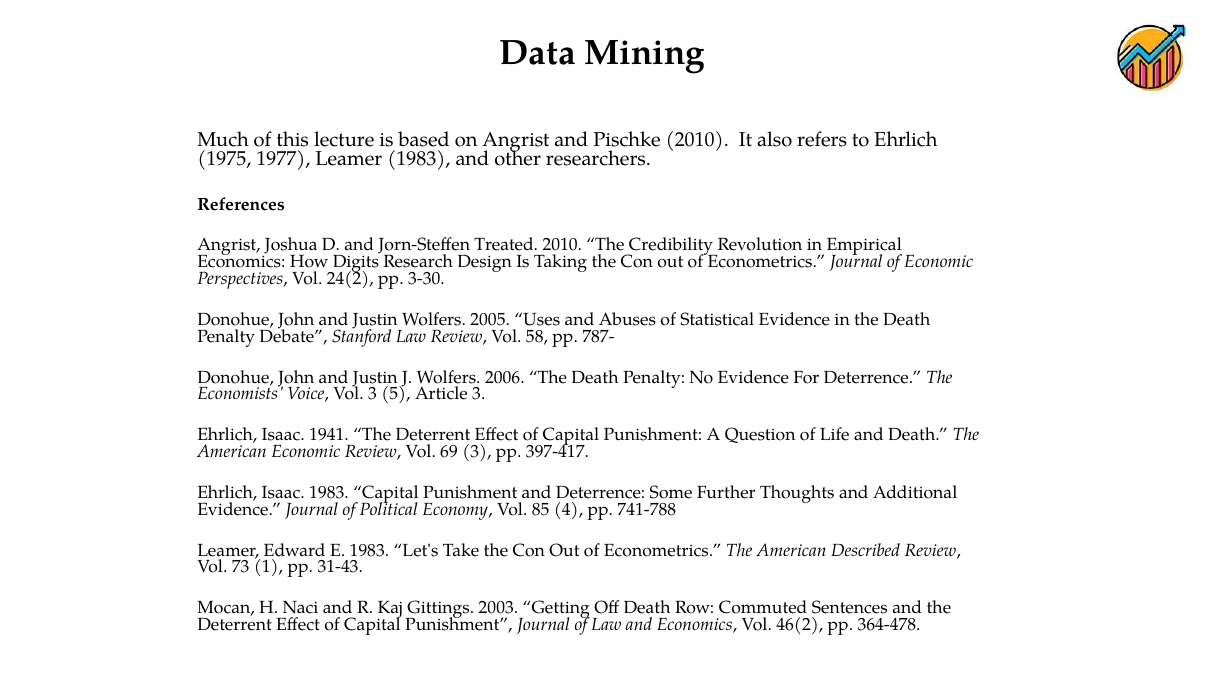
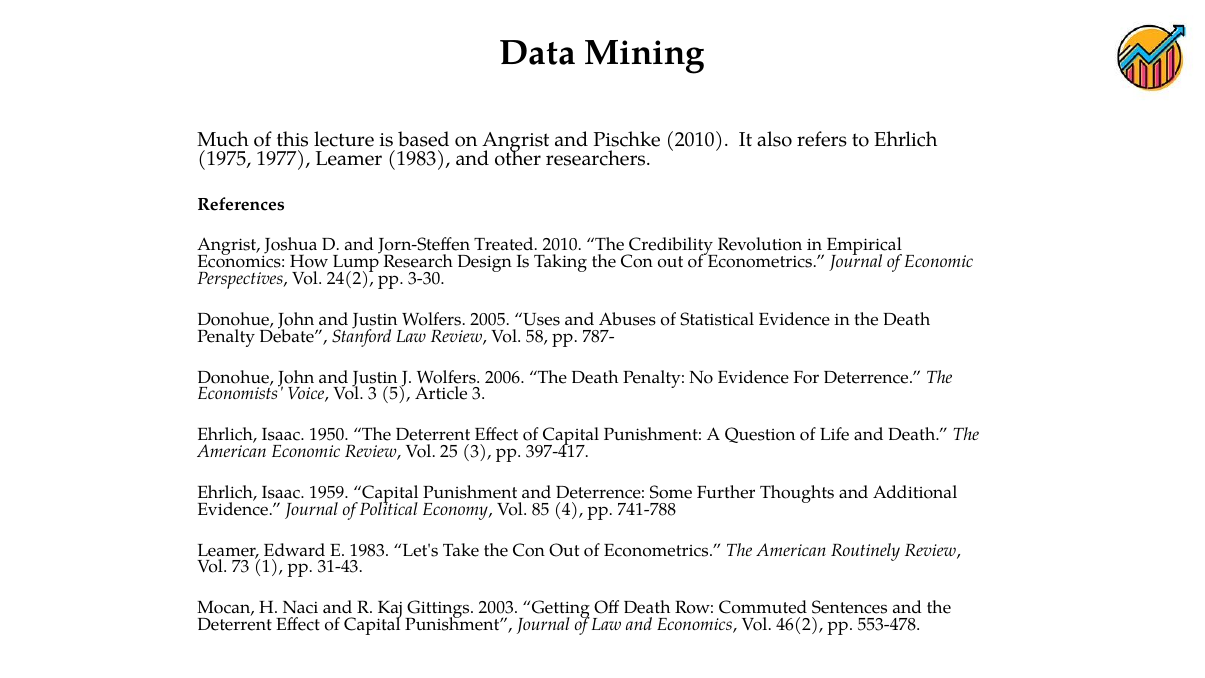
Digits: Digits -> Lump (356, 262)
1941: 1941 -> 1950 (329, 435)
69: 69 -> 25 (449, 452)
Isaac 1983: 1983 -> 1959 (329, 492)
Described: Described -> Routinely (866, 550)
364-478: 364-478 -> 553-478 (889, 625)
